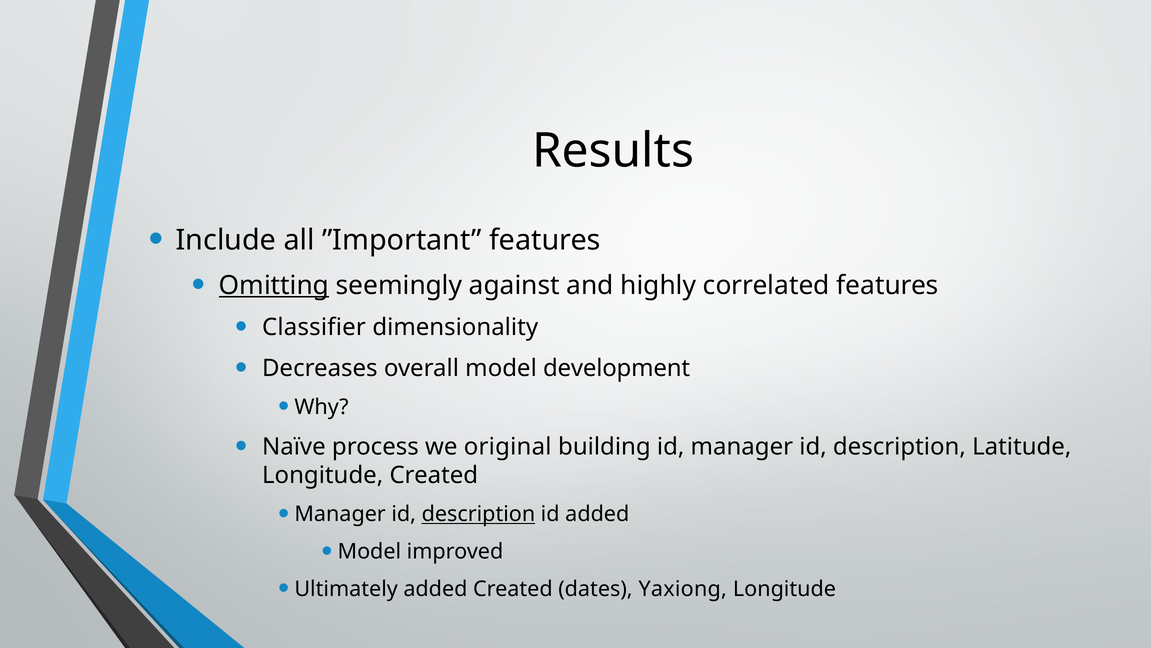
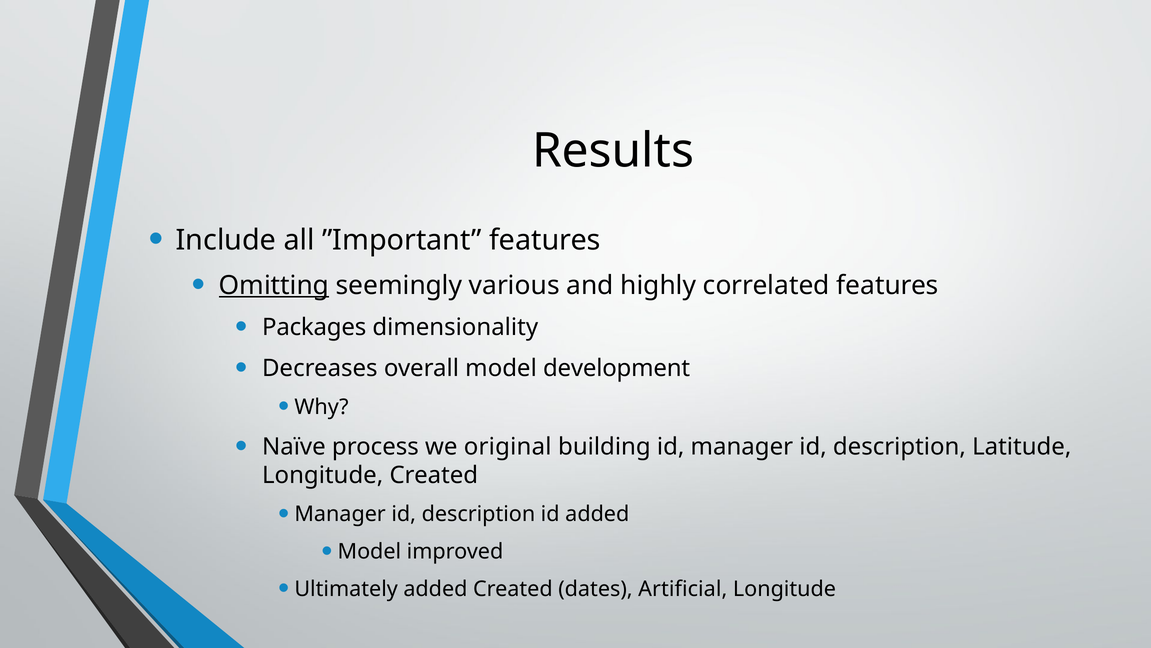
against: against -> various (514, 285)
Classifier: Classifier -> Packages (314, 327)
description underline: present -> none (478, 514)
Yaxiong: Yaxiong -> Artificial (683, 589)
